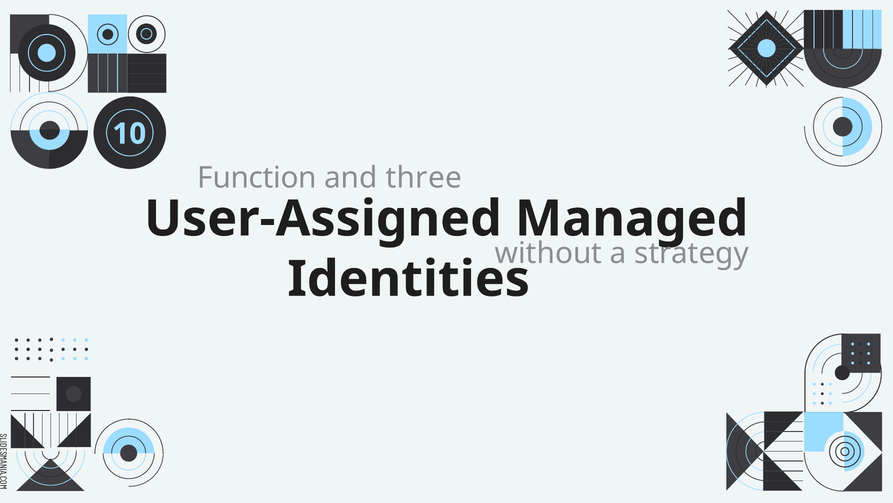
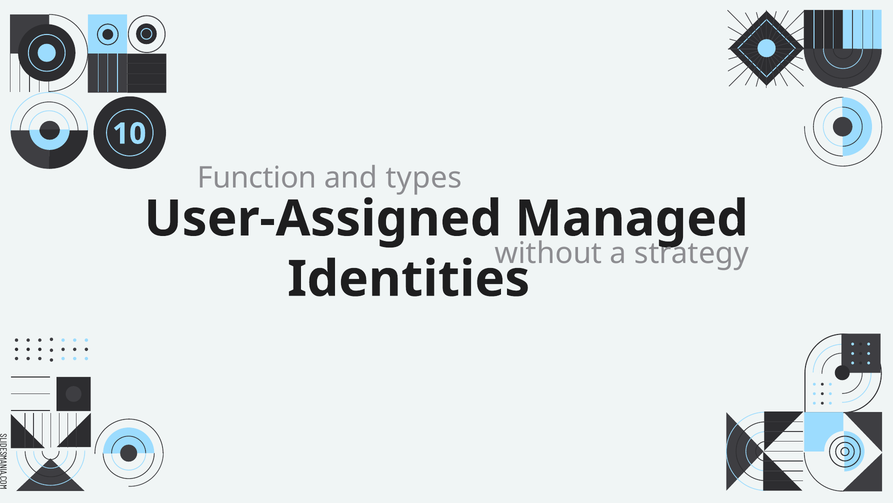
three: three -> types (424, 178)
